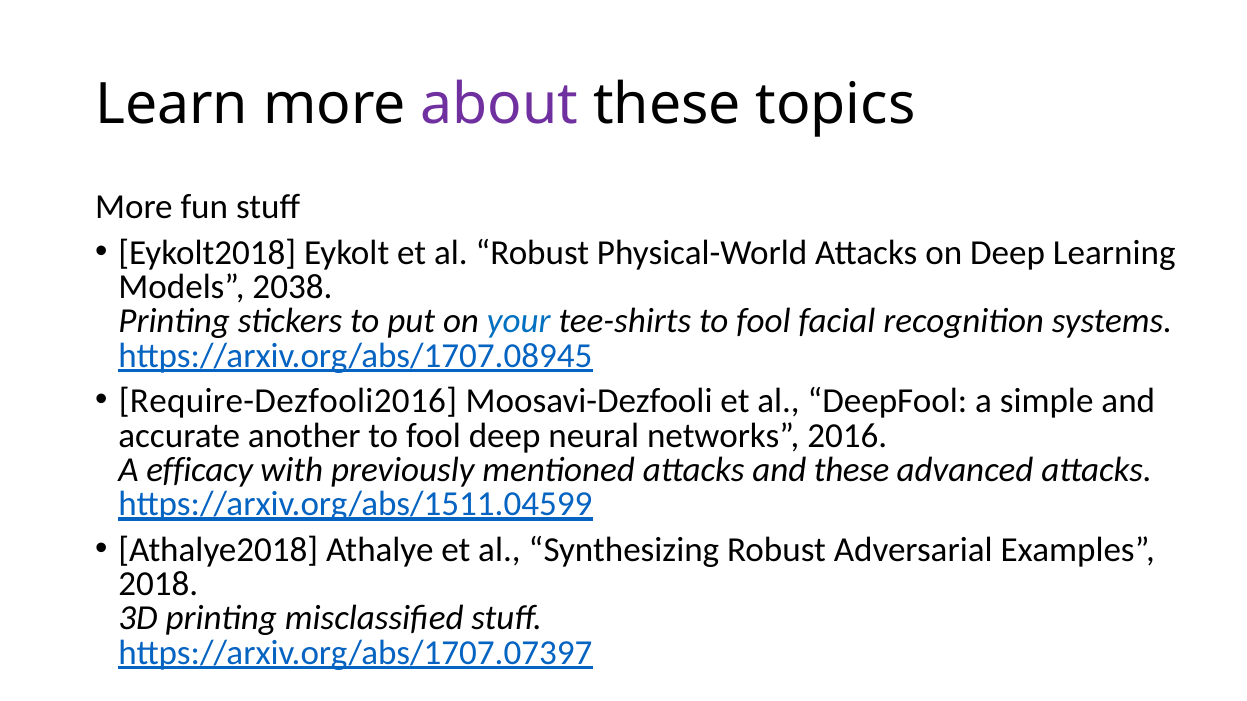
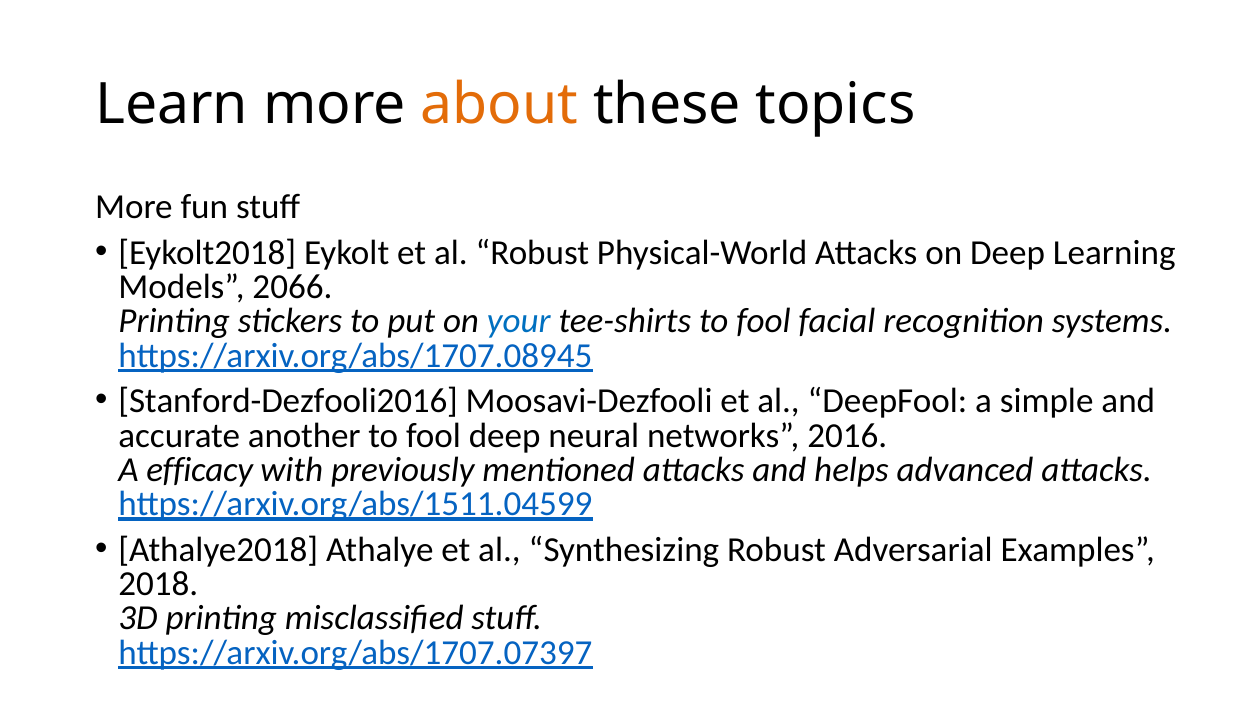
about colour: purple -> orange (499, 105)
2038: 2038 -> 2066 (292, 287)
Require-Dezfooli2016: Require-Dezfooli2016 -> Stanford-Dezfooli2016 (288, 402)
and these: these -> helps (851, 470)
